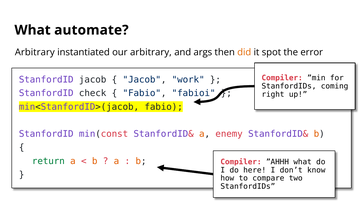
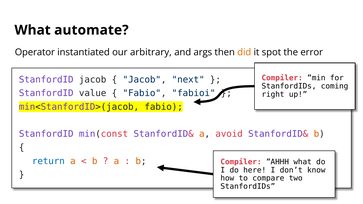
Arbitrary: Arbitrary -> Operator (35, 52)
work: work -> next (188, 80)
check: check -> value (93, 93)
enemy: enemy -> avoid (229, 134)
return colour: green -> blue (48, 161)
